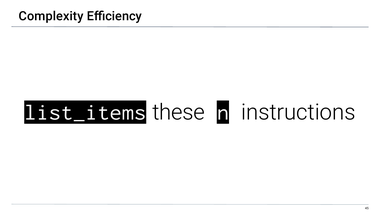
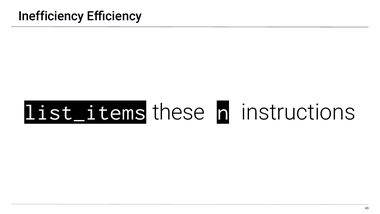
Complexity: Complexity -> Inefficiency (51, 16)
